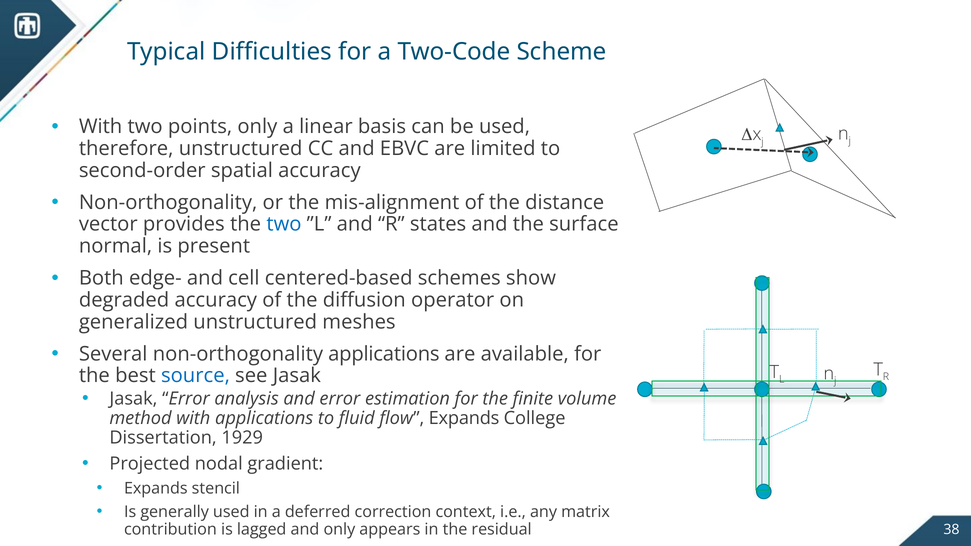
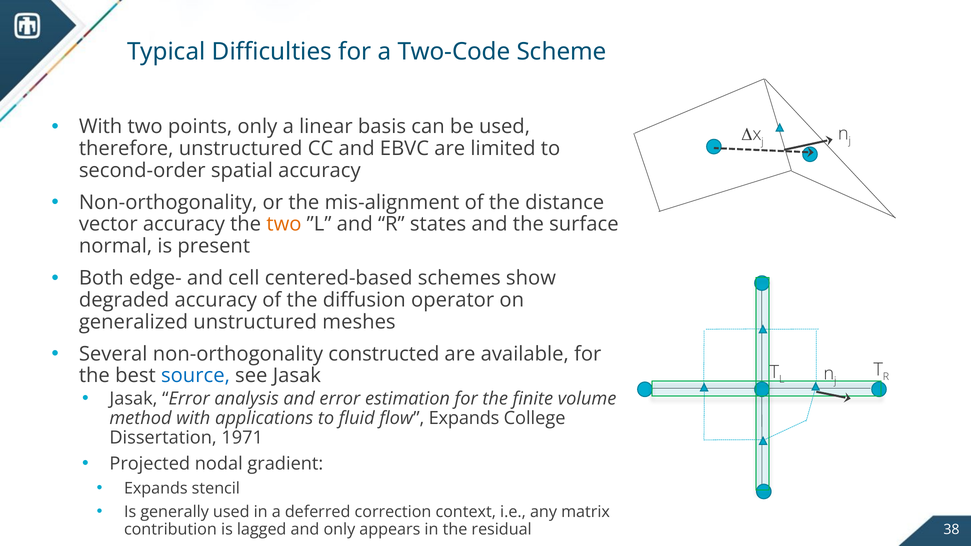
vector provides: provides -> accuracy (184, 224)
two colour: blue -> orange (284, 224)
non-orthogonality applications: applications -> constructed (384, 354)
1929: 1929 -> 1971 (242, 438)
